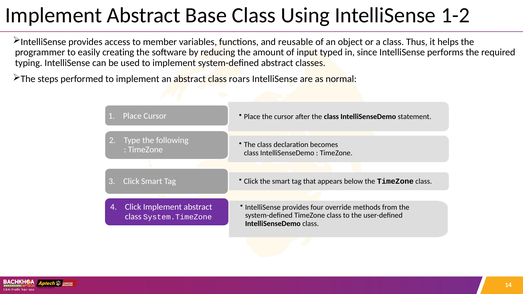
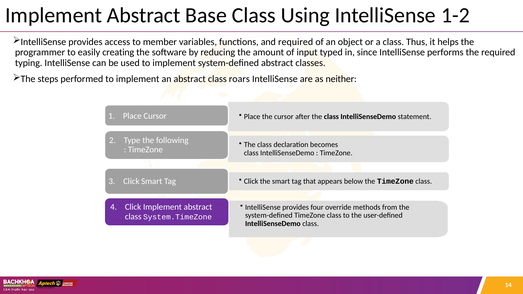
and reusable: reusable -> required (296, 42)
normal: normal -> neither (341, 79)
